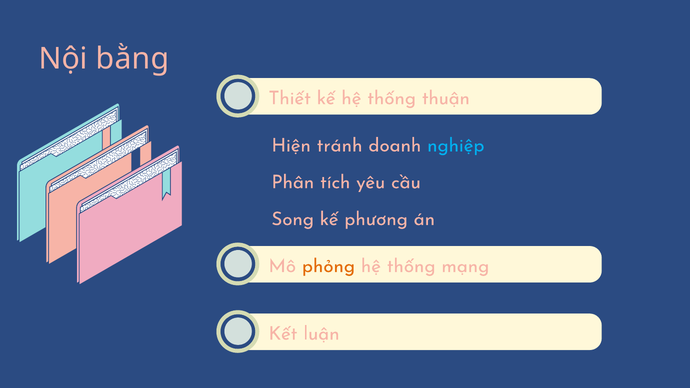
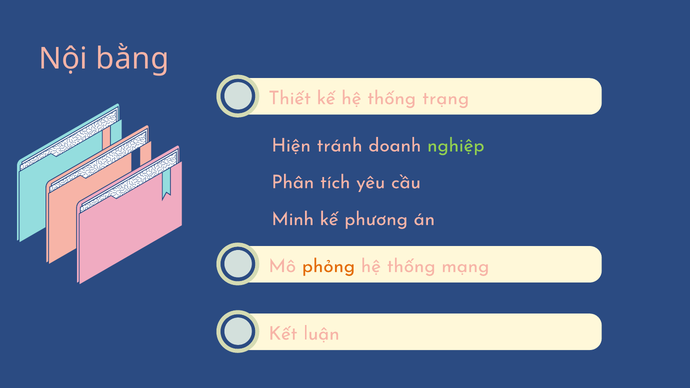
thuận: thuận -> trạng (446, 98)
nghiệp colour: light blue -> light green (456, 145)
Song: Song -> Minh (293, 219)
